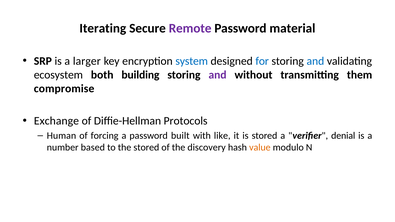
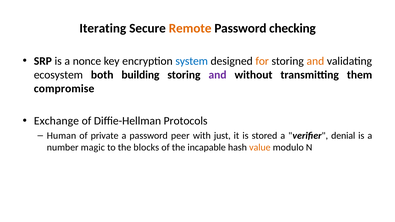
Remote colour: purple -> orange (190, 28)
material: material -> checking (292, 28)
larger: larger -> nonce (87, 61)
for colour: blue -> orange (262, 61)
and colour: blue -> orange (315, 61)
forcing: forcing -> private (105, 136)
built: built -> peer (180, 136)
like: like -> just (222, 136)
based: based -> magic (93, 148)
the stored: stored -> blocks (146, 148)
discovery: discovery -> incapable (207, 148)
